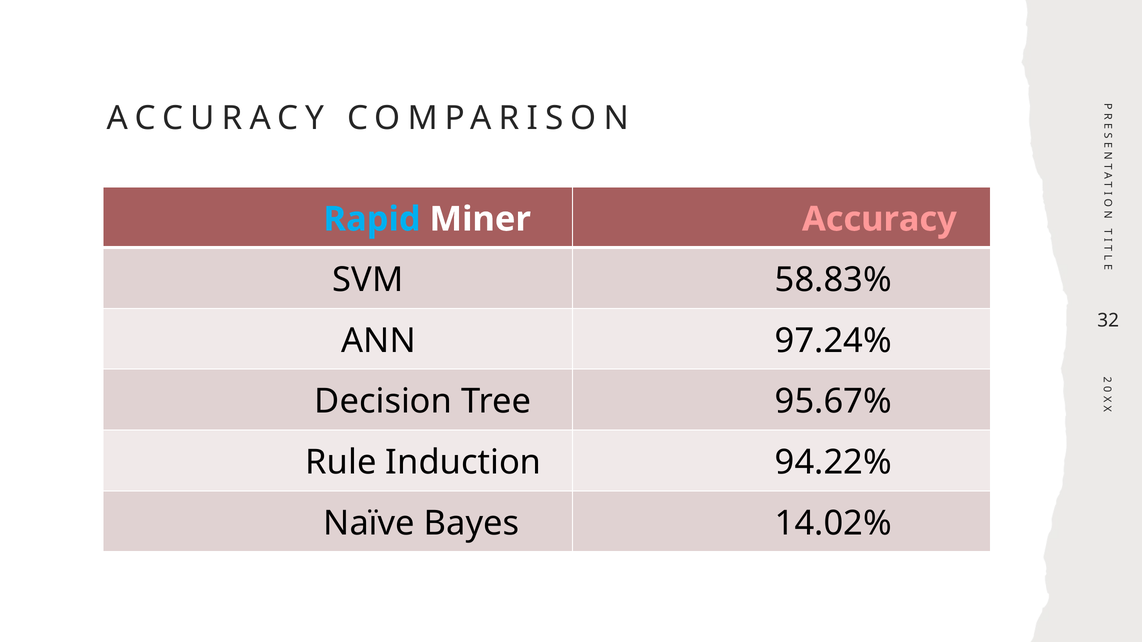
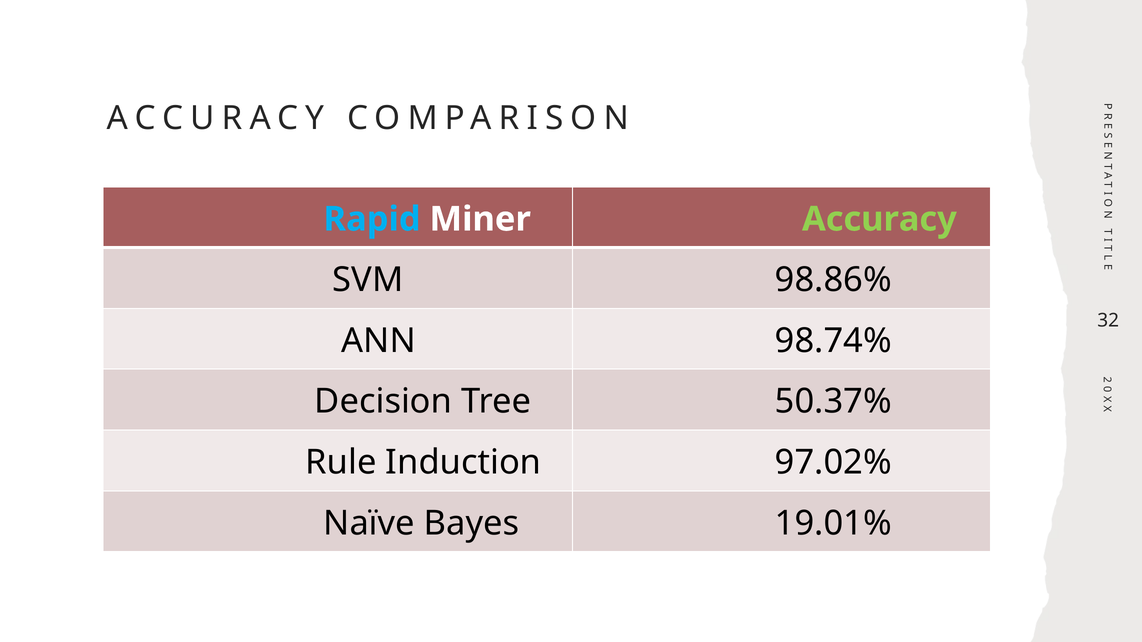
Accuracy colour: pink -> light green (879, 219)
58.83%: 58.83% -> 98.86% (833, 280)
97.24%: 97.24% -> 98.74% (833, 341)
95.67%: 95.67% -> 50.37% (833, 402)
94.22%: 94.22% -> 97.02% (833, 463)
14.02%: 14.02% -> 19.01% (833, 523)
